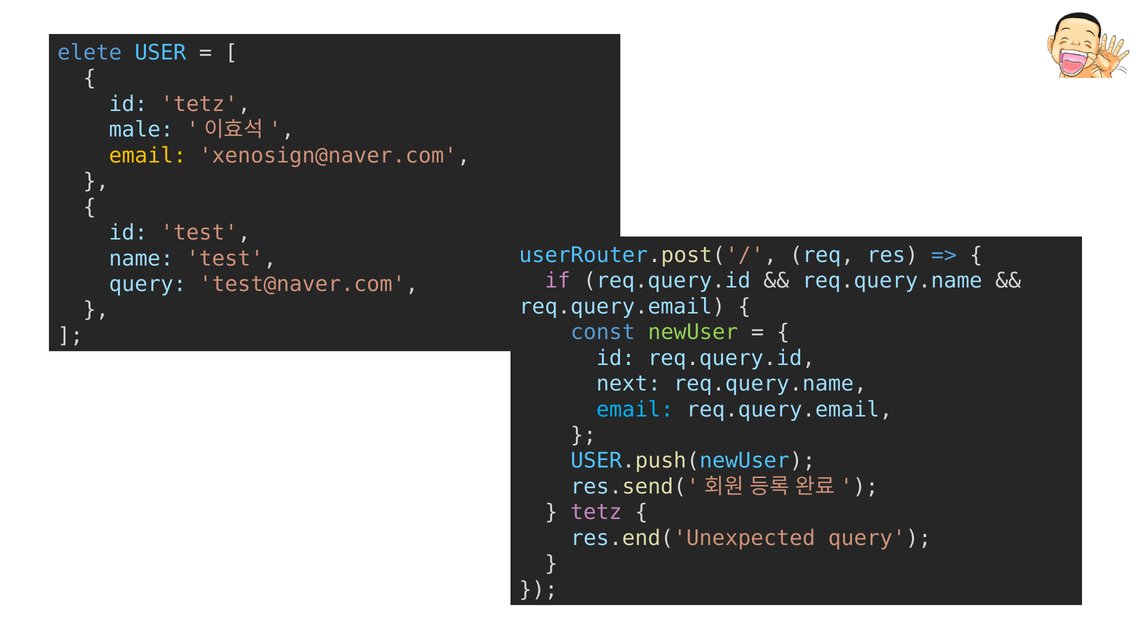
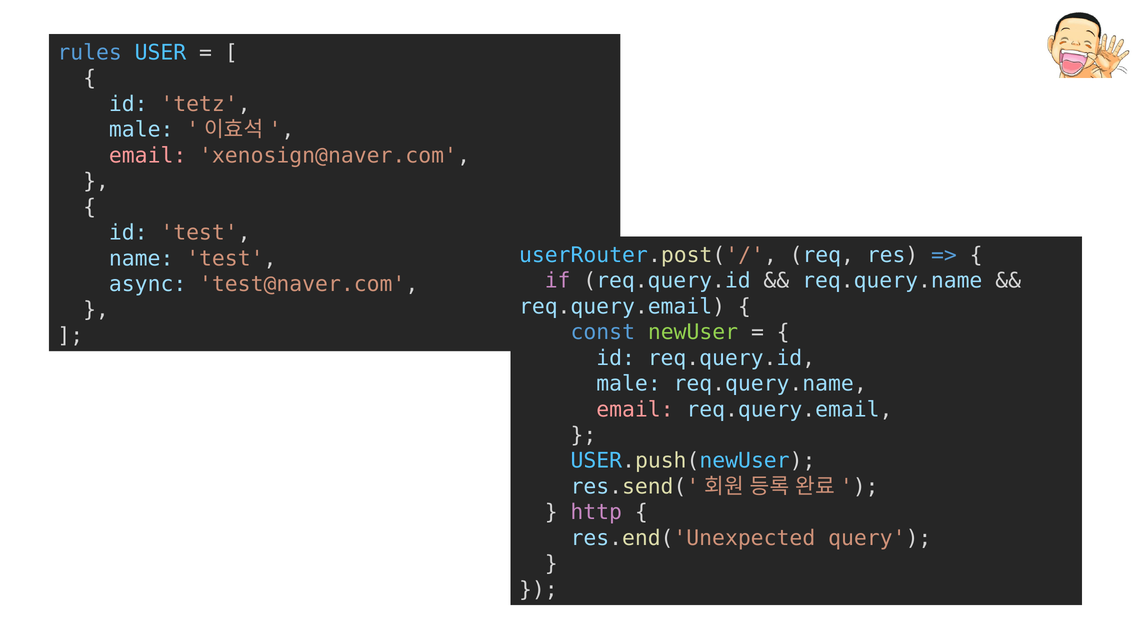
elete: elete -> rules (90, 53)
email colour: yellow -> pink (148, 156)
query: query -> async (148, 284)
next: next -> male (629, 384)
email colour: light blue -> pink (635, 409)
tetz: tetz -> http (596, 512)
